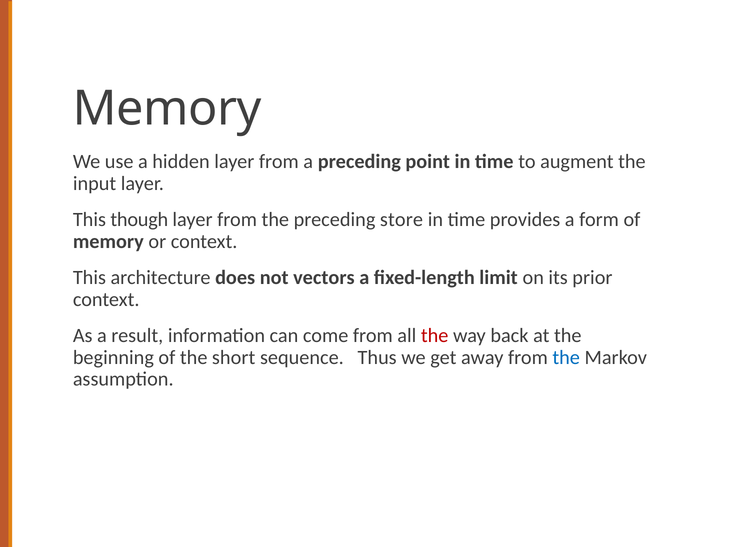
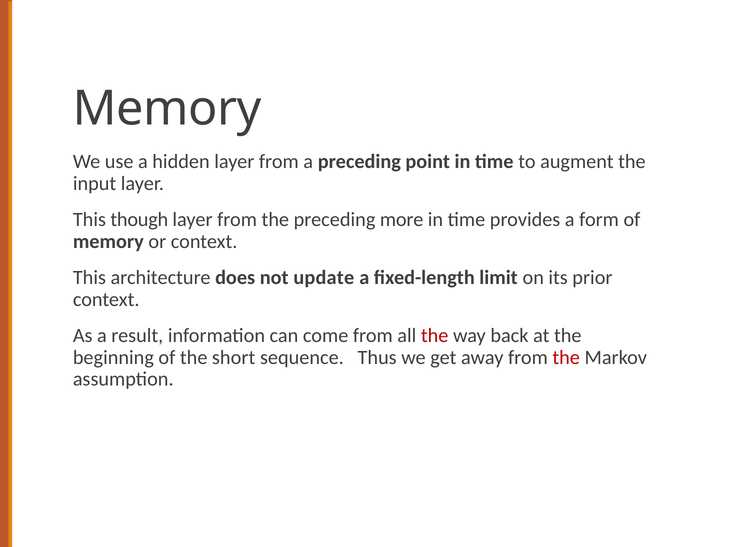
store: store -> more (402, 220)
vectors: vectors -> update (324, 277)
the colour: blue -> red (566, 357)
